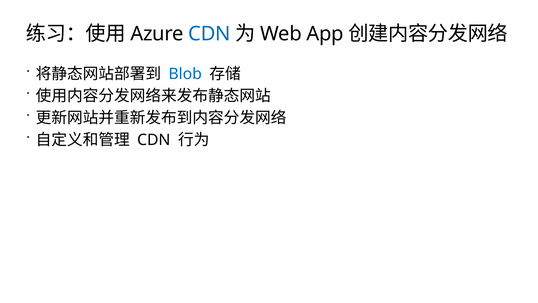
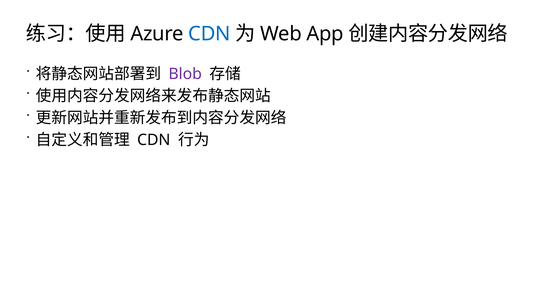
Blob colour: blue -> purple (185, 74)
